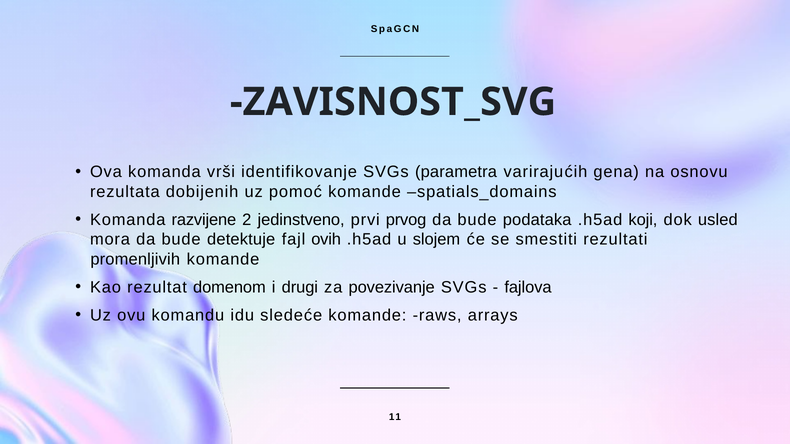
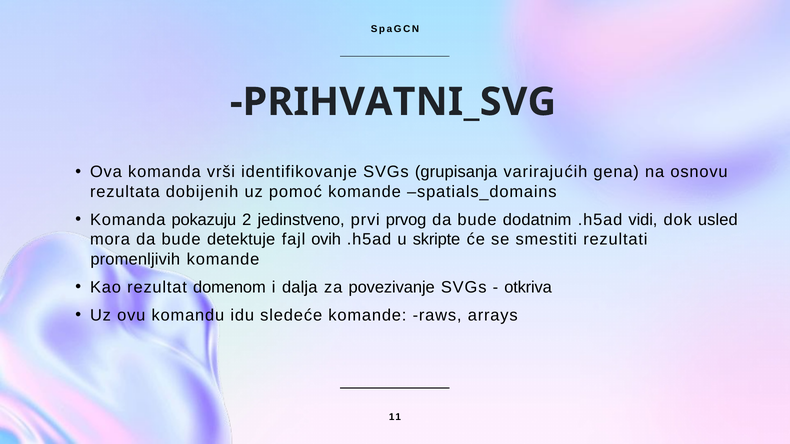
ZAVISNOST_SVG: ZAVISNOST_SVG -> PRIHVATNI_SVG (393, 102)
parametra: parametra -> grupisanja (456, 172)
razvijene: razvijene -> pokazuju (204, 220)
podataka: podataka -> dodatnim (537, 220)
koji: koji -> vidi (643, 220)
slojem: slojem -> skripte (437, 240)
drugi: drugi -> dalja (300, 287)
fajlova: fajlova -> otkriva (528, 287)
